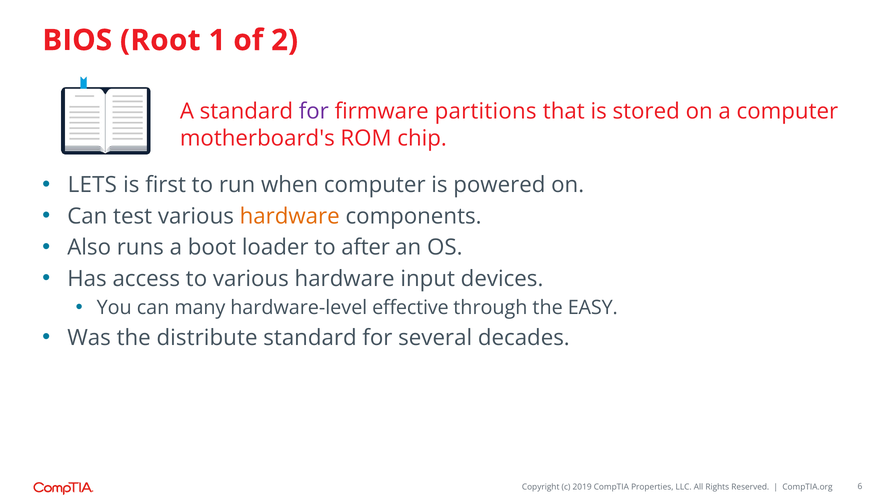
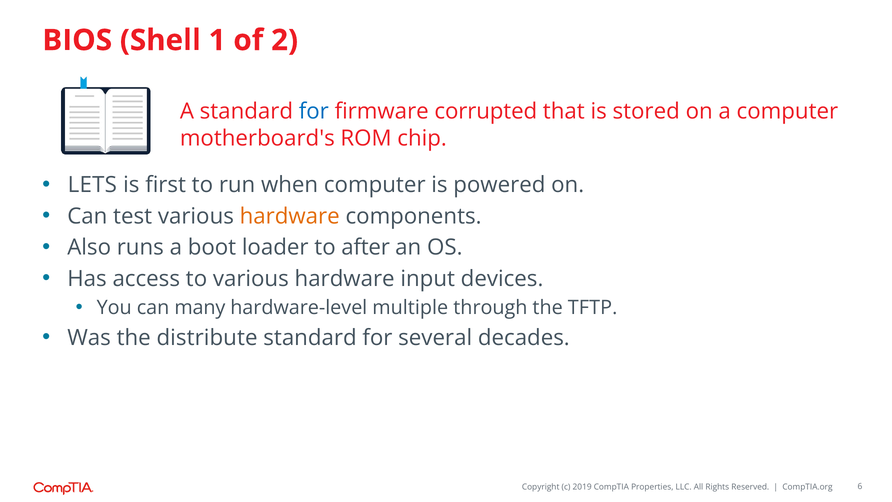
Root: Root -> Shell (160, 40)
for colour: purple -> blue (314, 112)
partitions: partitions -> corrupted (486, 112)
effective: effective -> multiple (410, 308)
EASY: EASY -> TFTP (593, 308)
